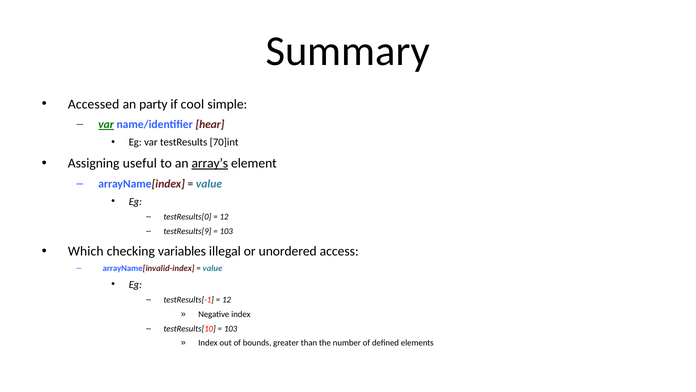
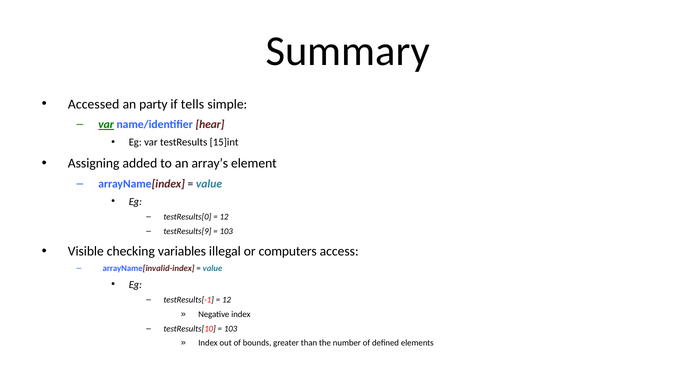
cool: cool -> tells (192, 104)
70]int: 70]int -> 15]int (224, 142)
useful: useful -> added (140, 163)
array’s underline: present -> none (210, 163)
Which: Which -> Visible (86, 251)
unordered: unordered -> computers (288, 251)
